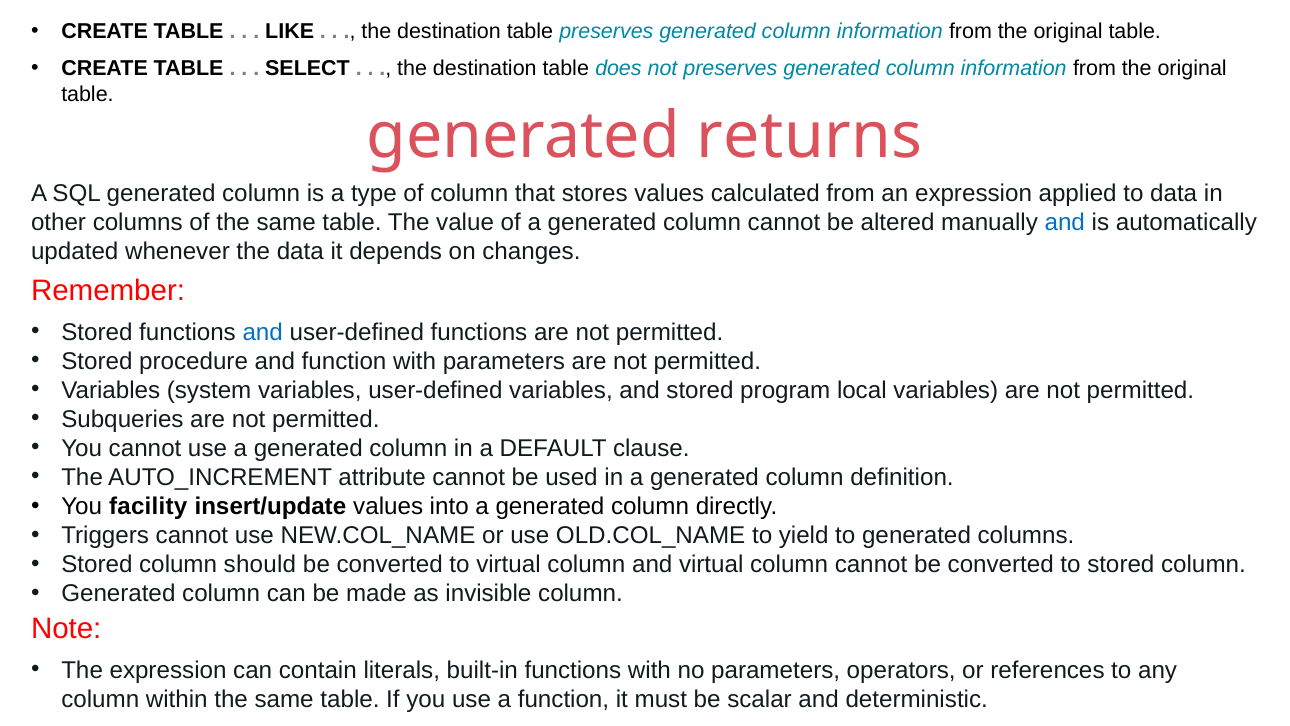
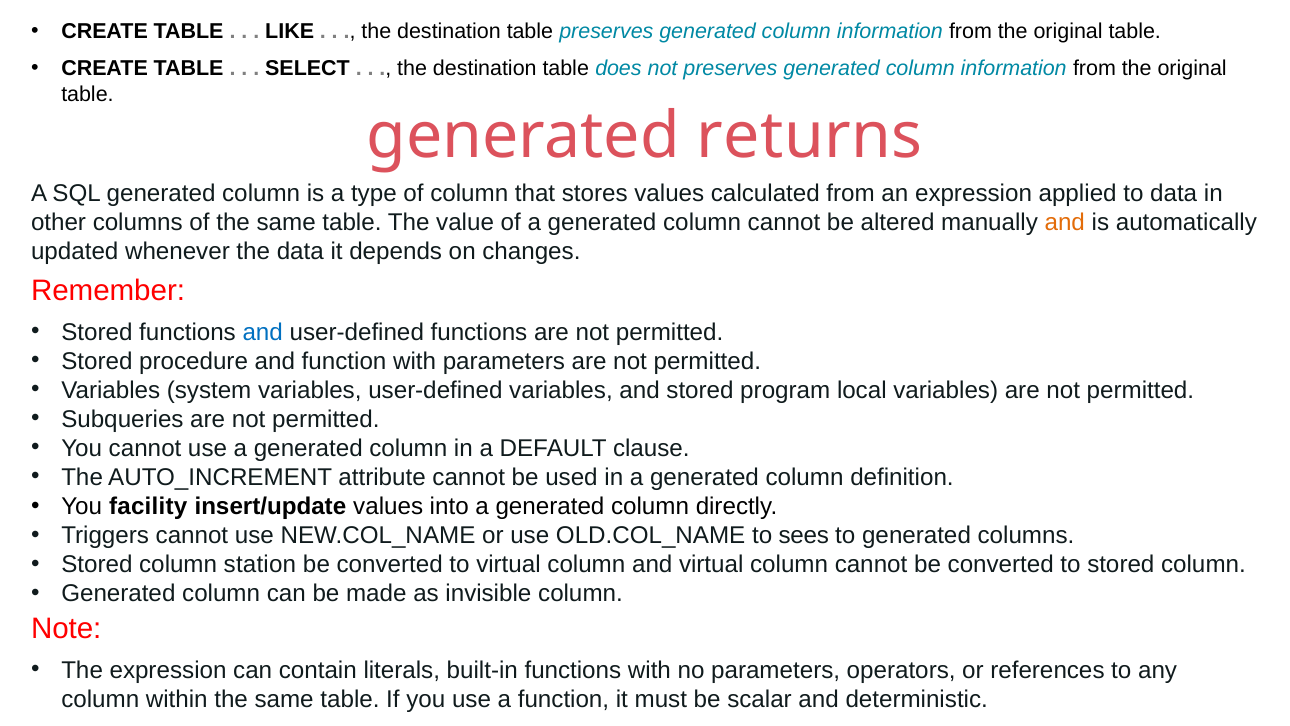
and colour: blue -> orange (1065, 222)
yield: yield -> sees (804, 535)
should: should -> station (260, 564)
